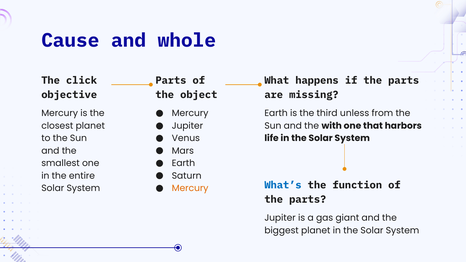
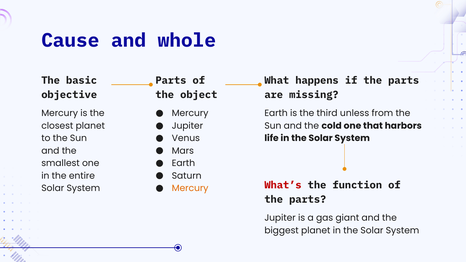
click: click -> basic (82, 81)
with: with -> cold (332, 126)
What’s colour: blue -> red (283, 185)
